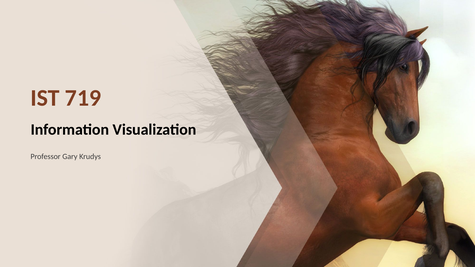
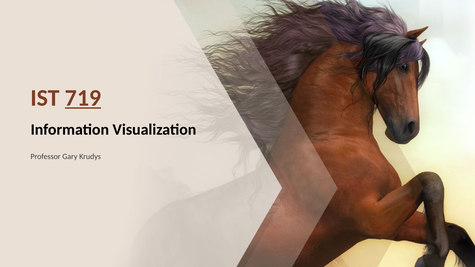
719 underline: none -> present (83, 98)
